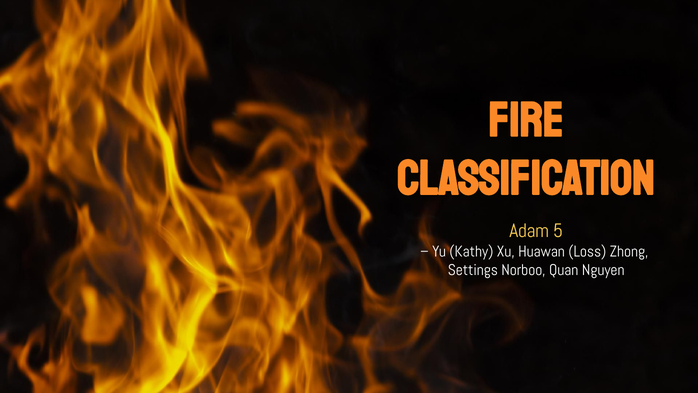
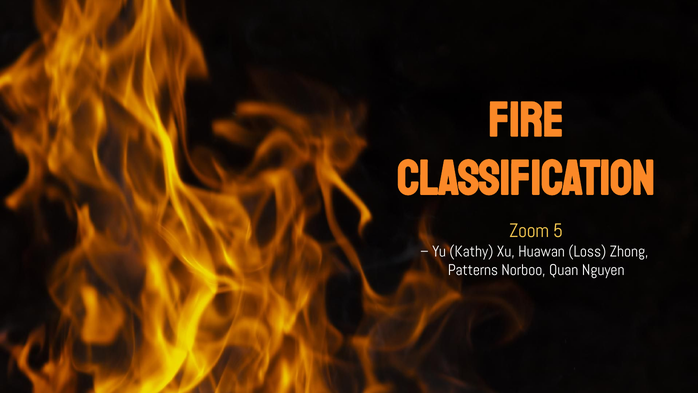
Adam: Adam -> Zoom (529, 231)
Settings: Settings -> Patterns (473, 270)
